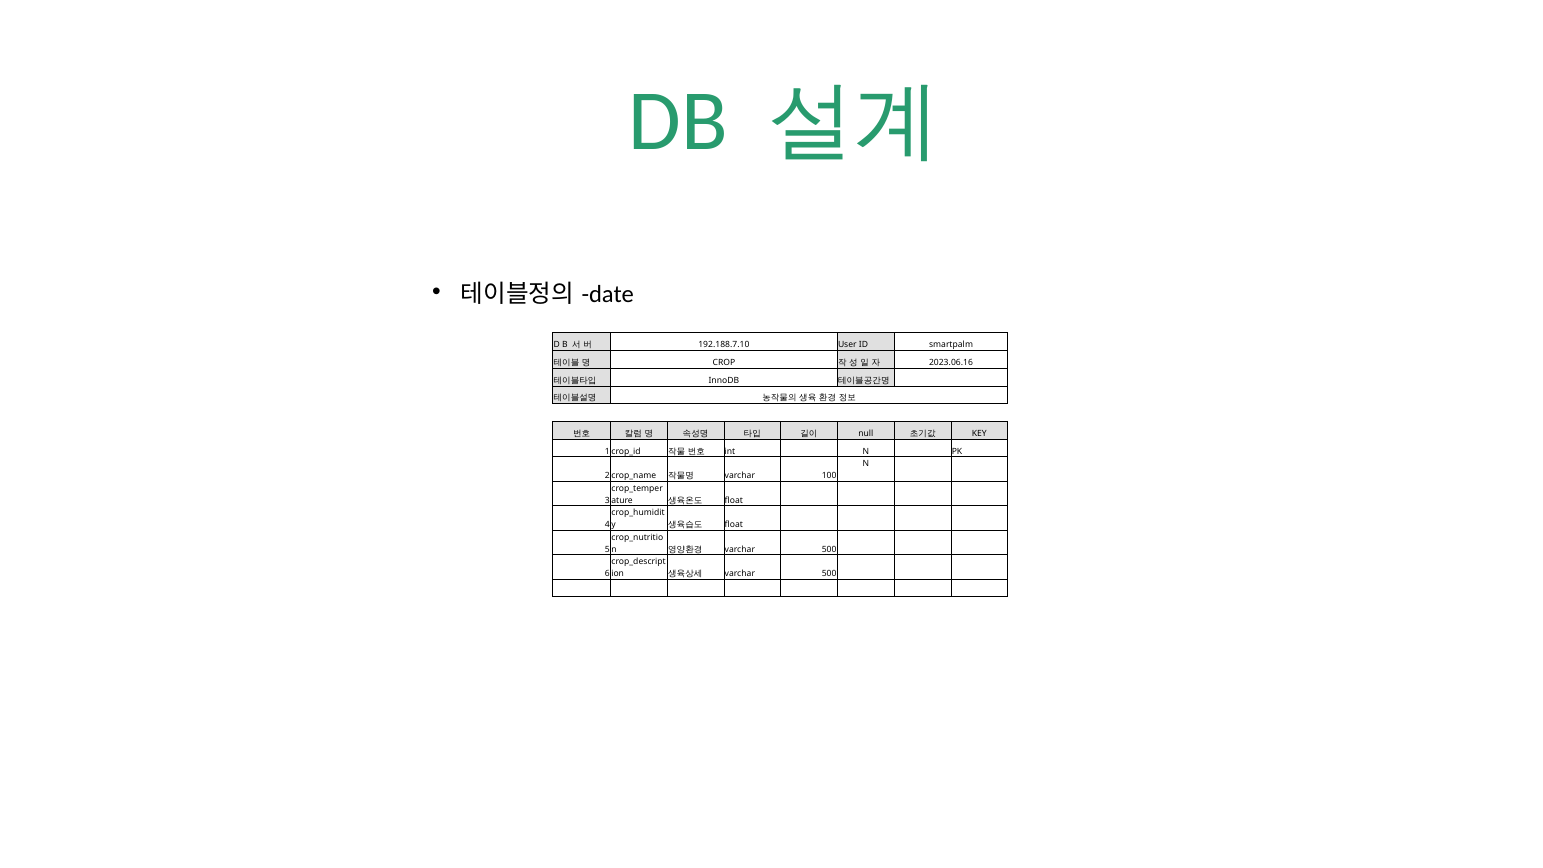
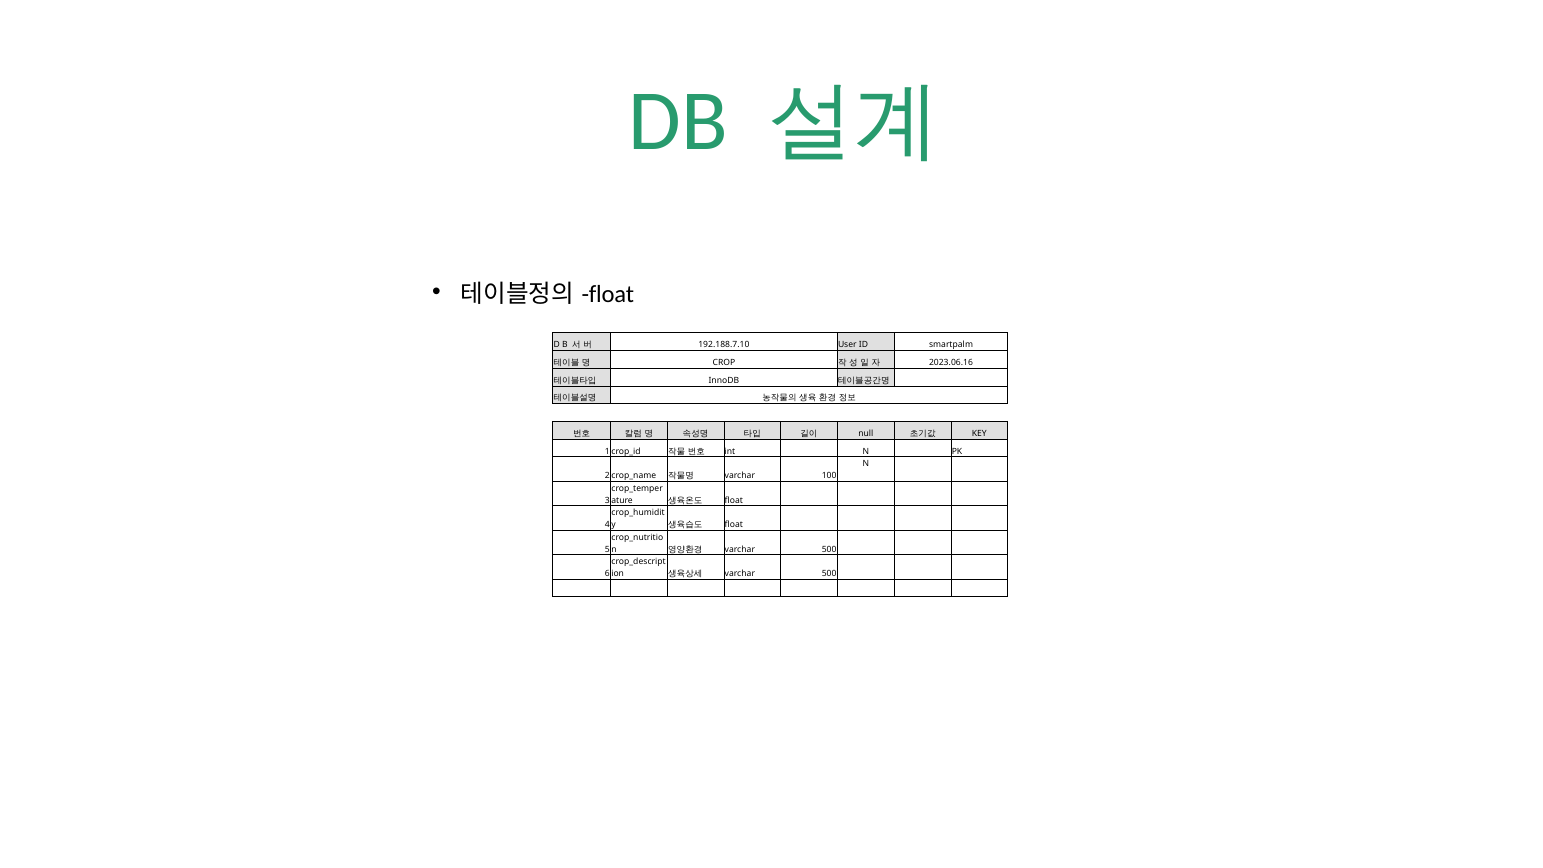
date: date -> float (608, 294)
